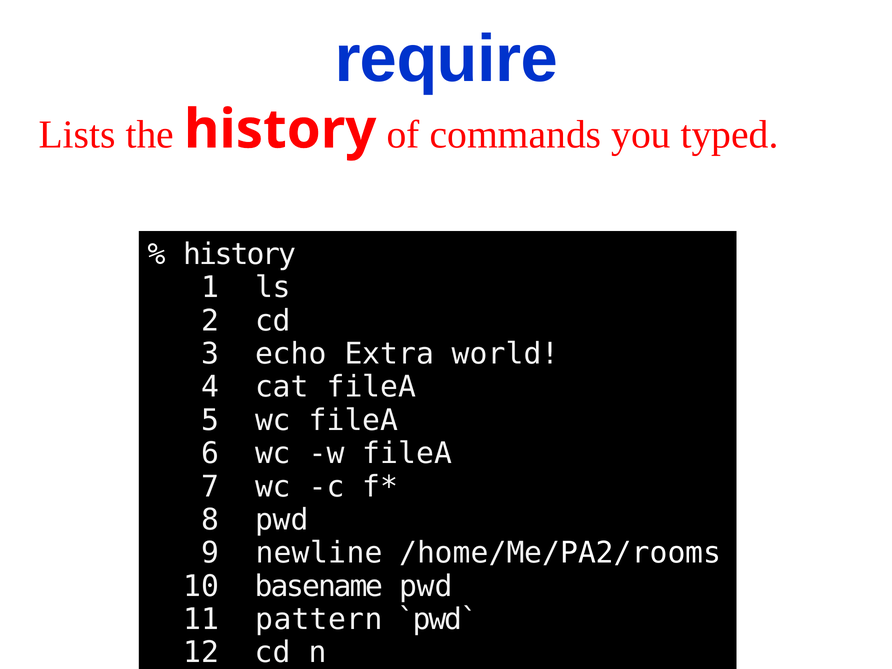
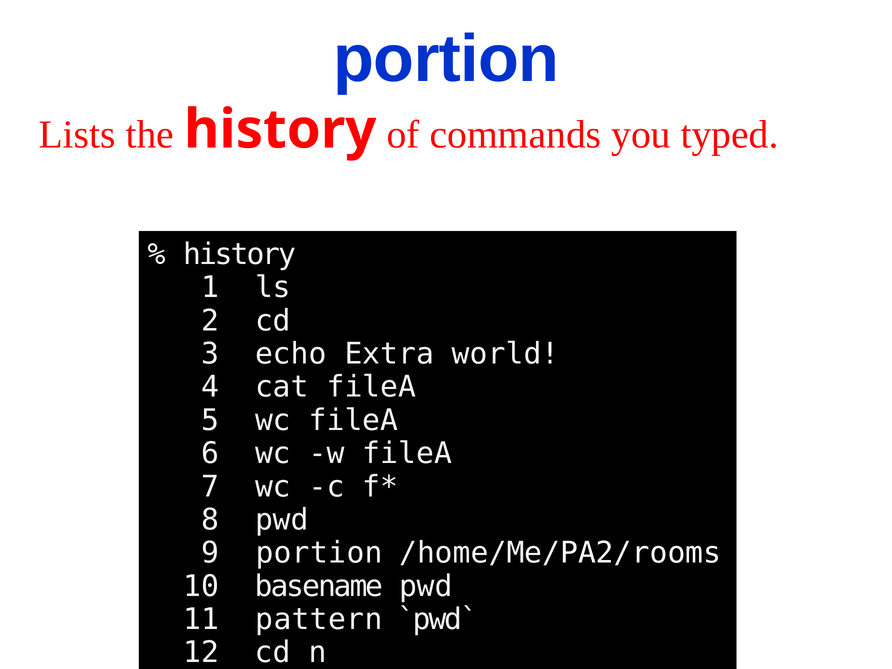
require: require -> portion (446, 59)
9 newline: newline -> portion (319, 553)
